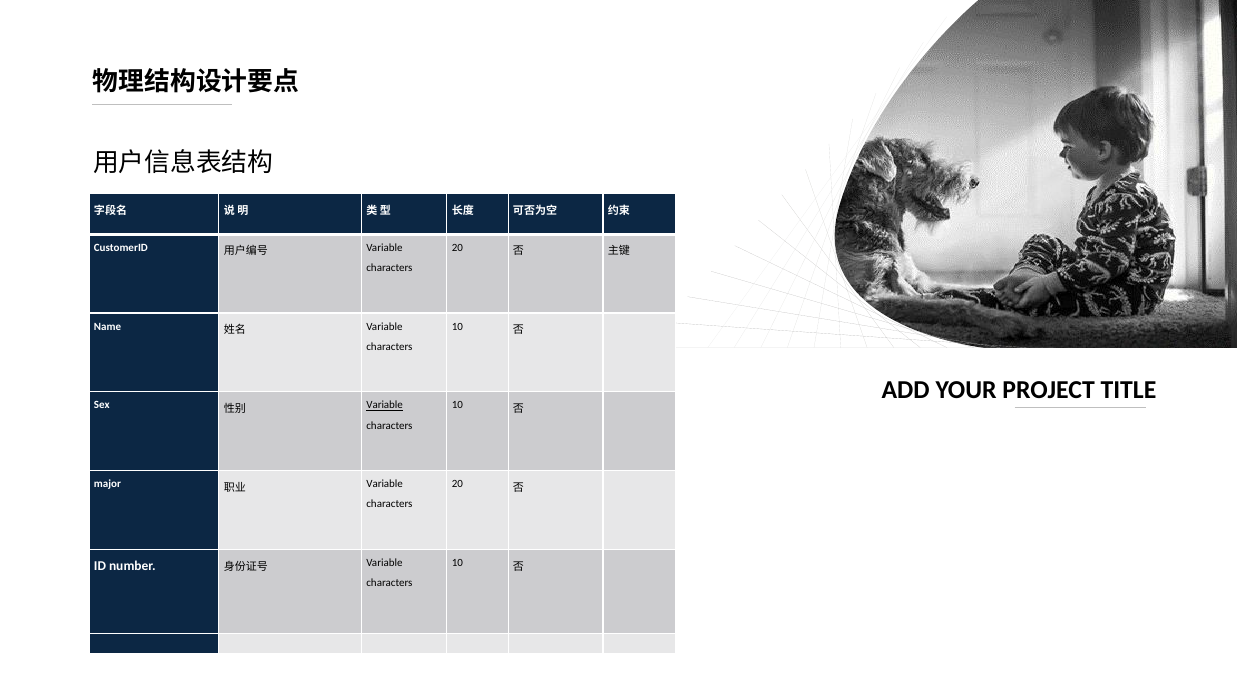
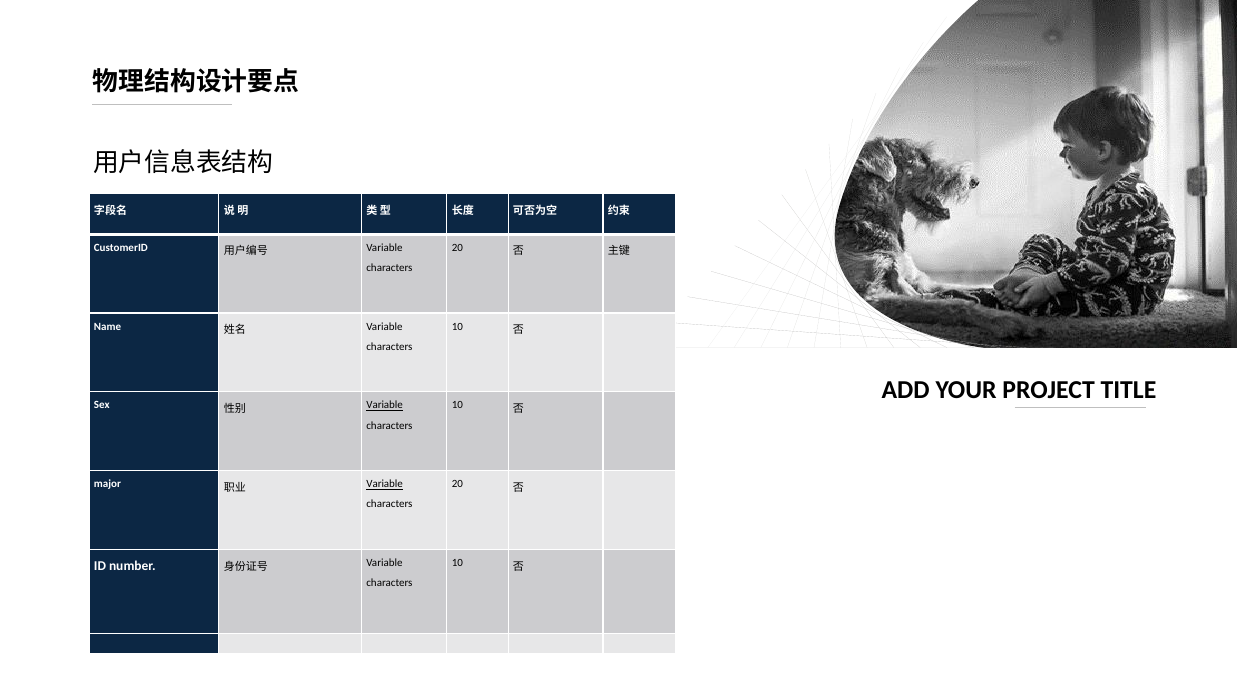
Variable underline: none -> present (385, 484)
